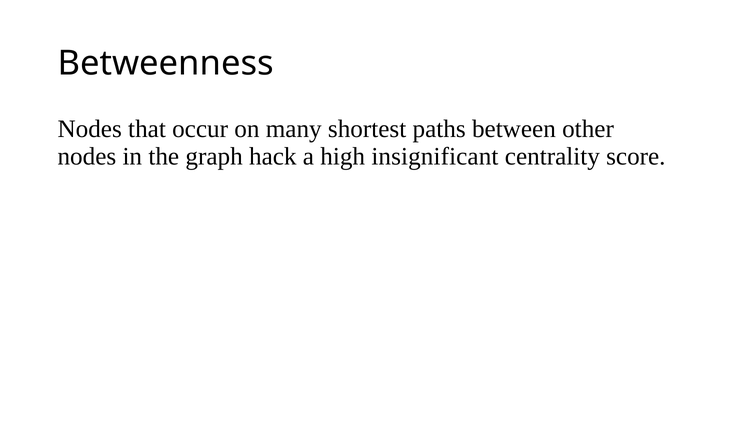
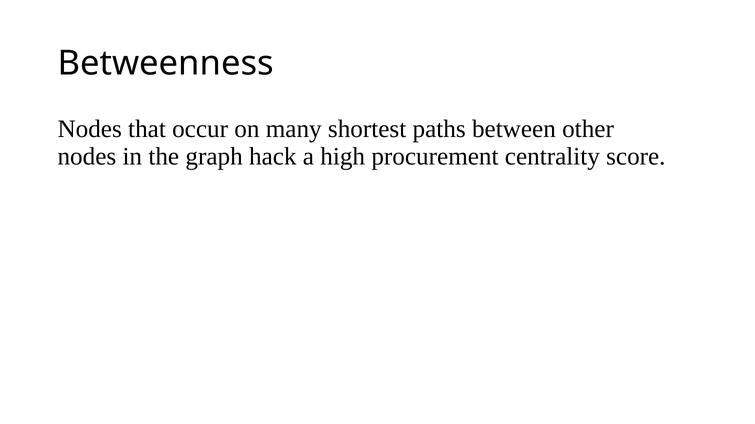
insignificant: insignificant -> procurement (435, 157)
